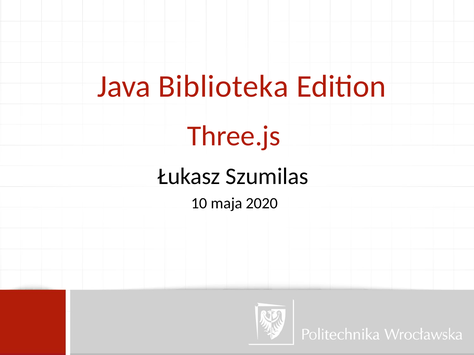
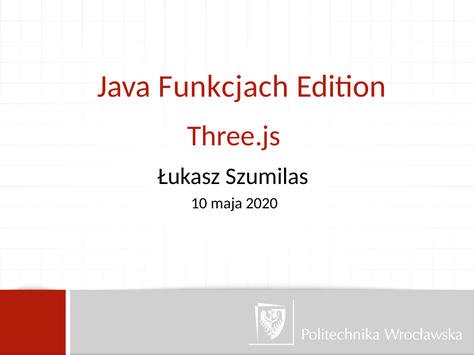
Biblioteka: Biblioteka -> Funkcjach (223, 86)
